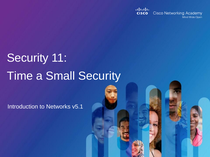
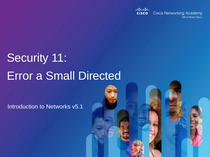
Time: Time -> Error (20, 76)
Small Security: Security -> Directed (100, 76)
